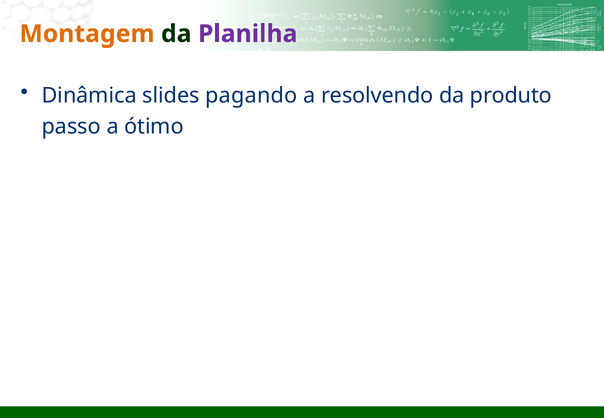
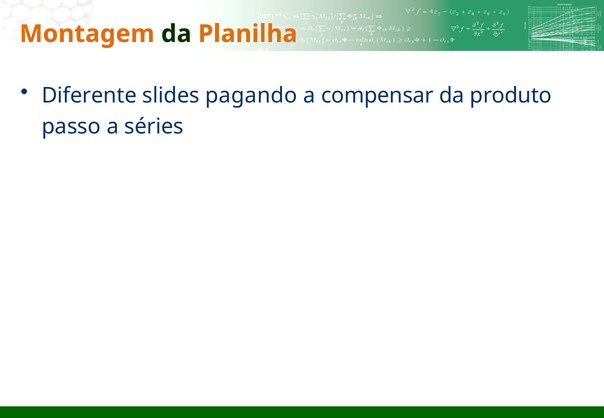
Planilha colour: purple -> orange (248, 34)
Dinâmica: Dinâmica -> Diferente (89, 96)
resolvendo: resolvendo -> compensar (377, 96)
ótimo: ótimo -> séries (154, 127)
